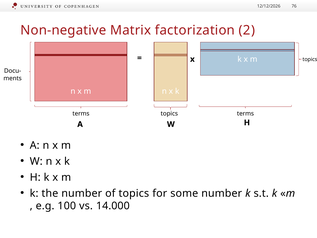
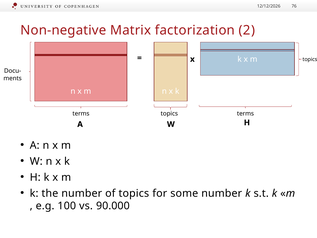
14.000: 14.000 -> 90.000 (113, 206)
